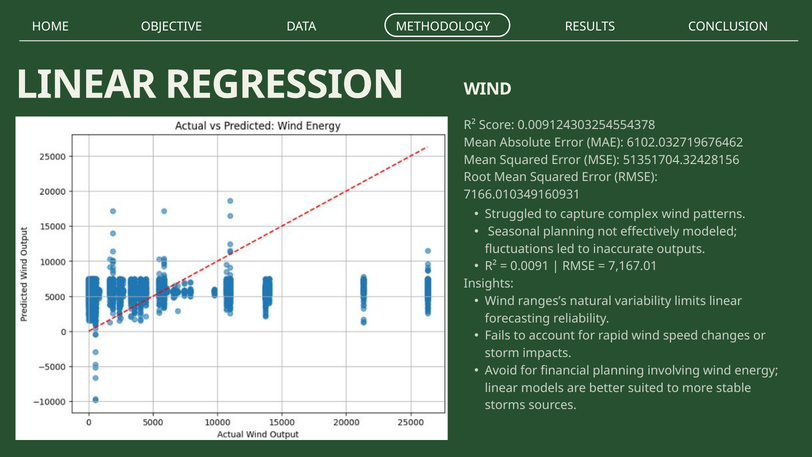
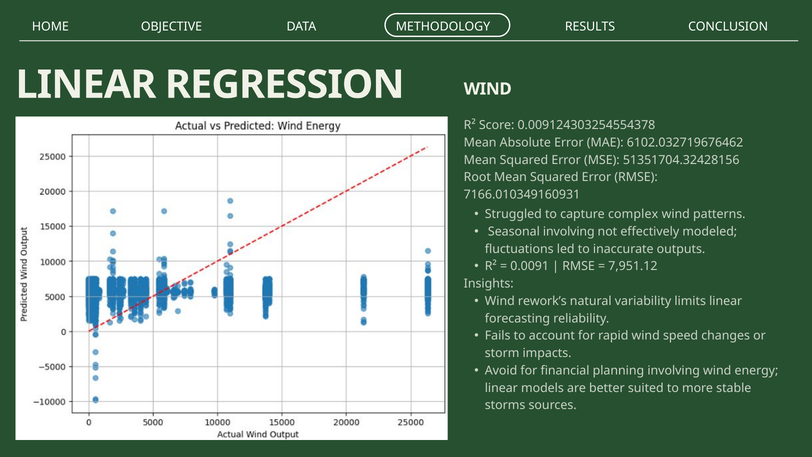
Seasonal planning: planning -> involving (569, 232)
7,167.01: 7,167.01 -> 7,951.12 (633, 266)
ranges’s: ranges’s -> rework’s (542, 301)
